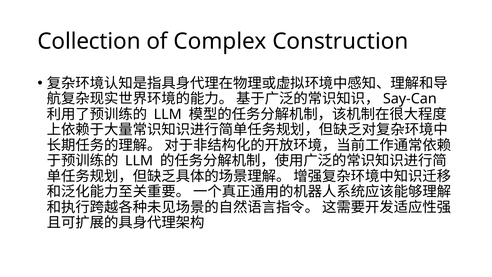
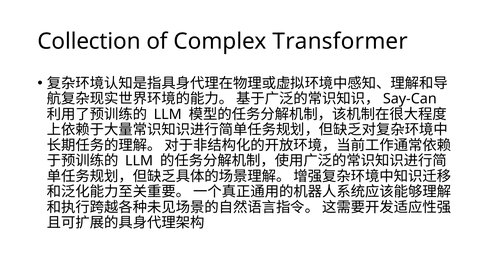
Construction: Construction -> Transformer (340, 41)
